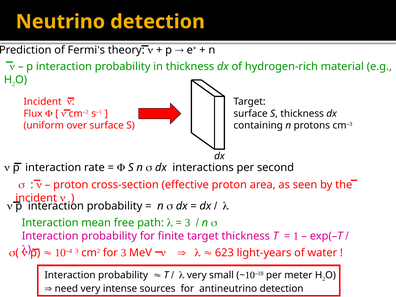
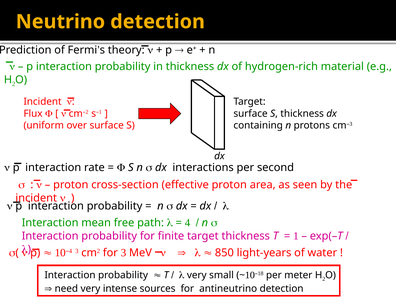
3: 3 -> 4 (188, 223)
623: 623 -> 850 (224, 253)
